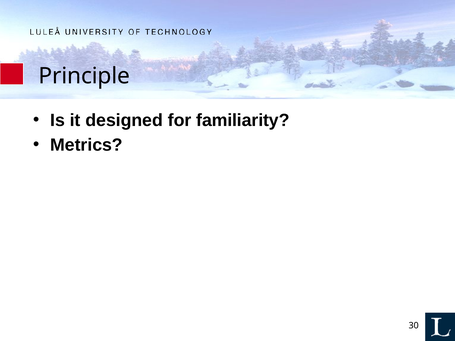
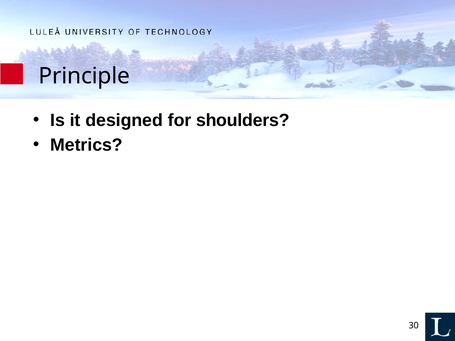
familiarity: familiarity -> shoulders (243, 120)
